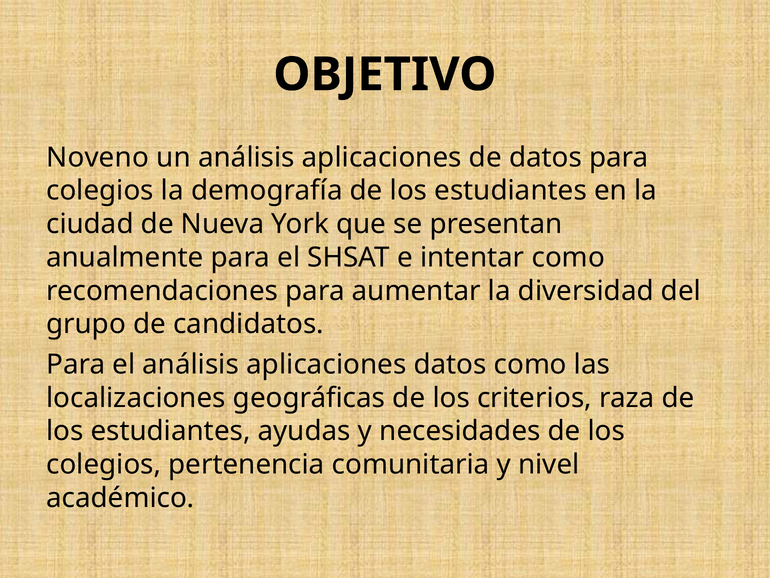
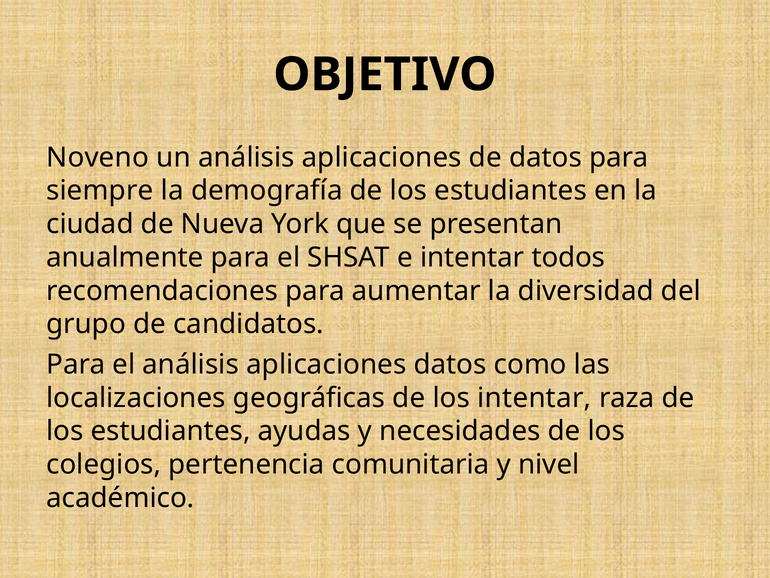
colegios: colegios -> siempre (100, 191)
intentar como: como -> todos (568, 257)
los criterios: criterios -> intentar (534, 398)
